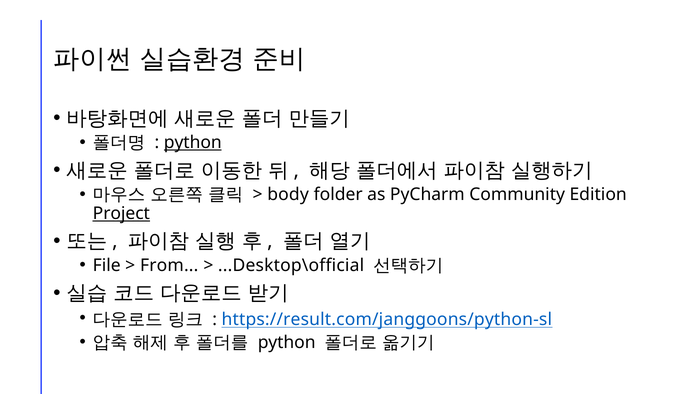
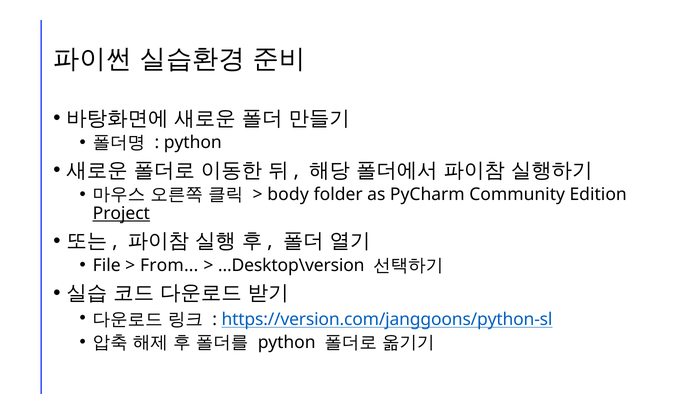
python underline: present -> none (193, 142)
...Desktop\official: ...Desktop\official -> ...Desktop\version (291, 265)
https://result.com/janggoons/python-sl: https://result.com/janggoons/python-sl -> https://version.com/janggoons/python-sl (387, 319)
